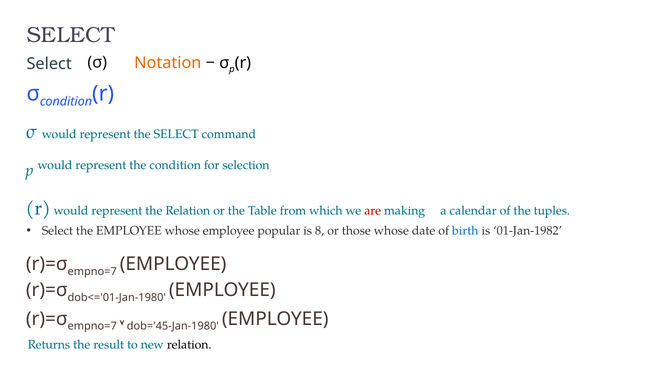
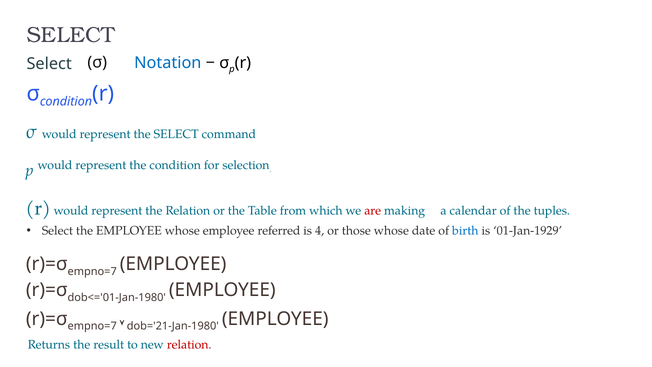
Notation colour: orange -> blue (168, 63)
popular: popular -> referred (279, 231)
8: 8 -> 4 (320, 231)
01-Jan-1982: 01-Jan-1982 -> 01-Jan-1929 (528, 231)
dob='45-Jan-1980: dob='45-Jan-1980 -> dob='21-Jan-1980 (173, 326)
relation colour: black -> red (189, 345)
